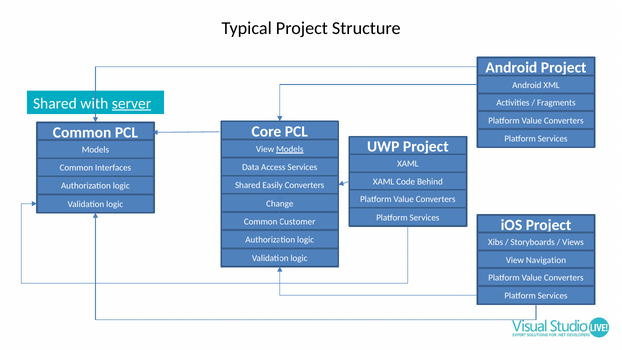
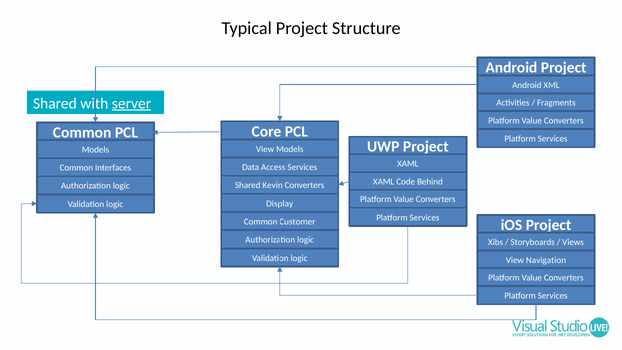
Models underline: present -> none (290, 149)
Easily: Easily -> Kevin (273, 185)
Change: Change -> Display (280, 203)
